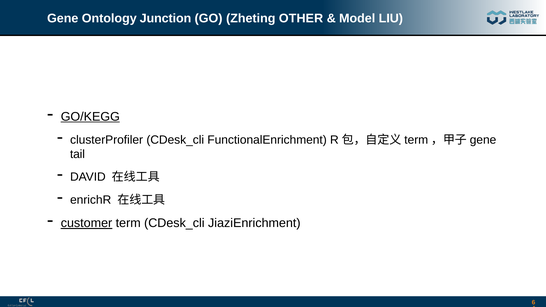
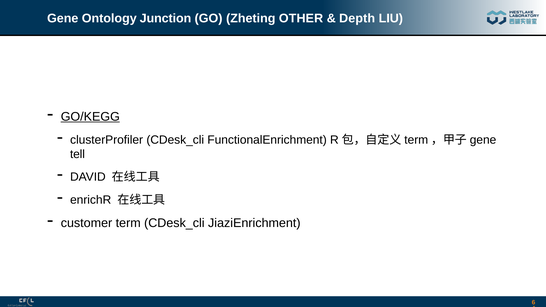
Model: Model -> Depth (357, 18)
tail: tail -> tell (77, 154)
customer underline: present -> none (86, 223)
